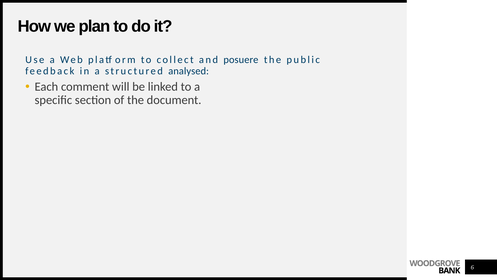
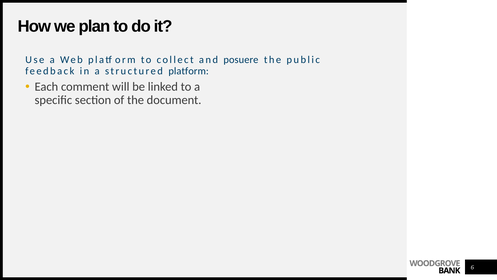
analysed: analysed -> platform (189, 71)
